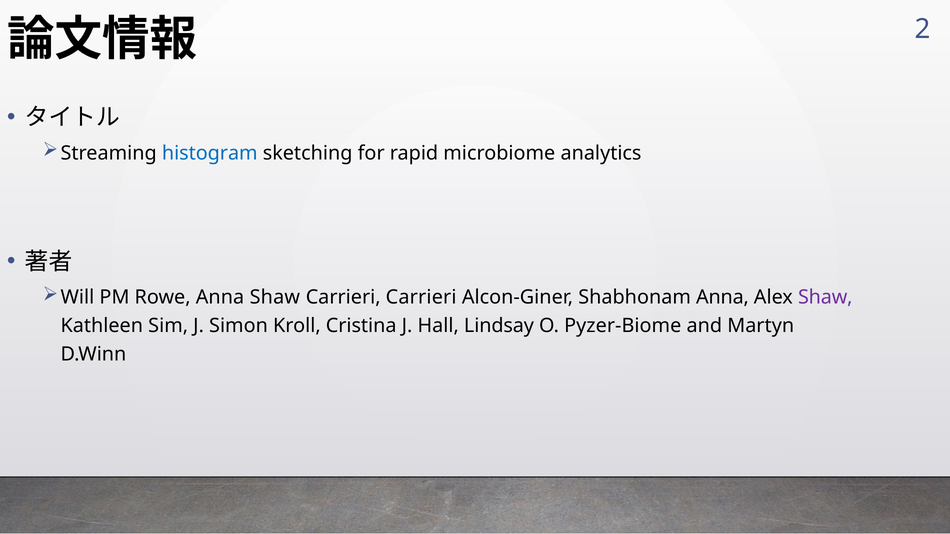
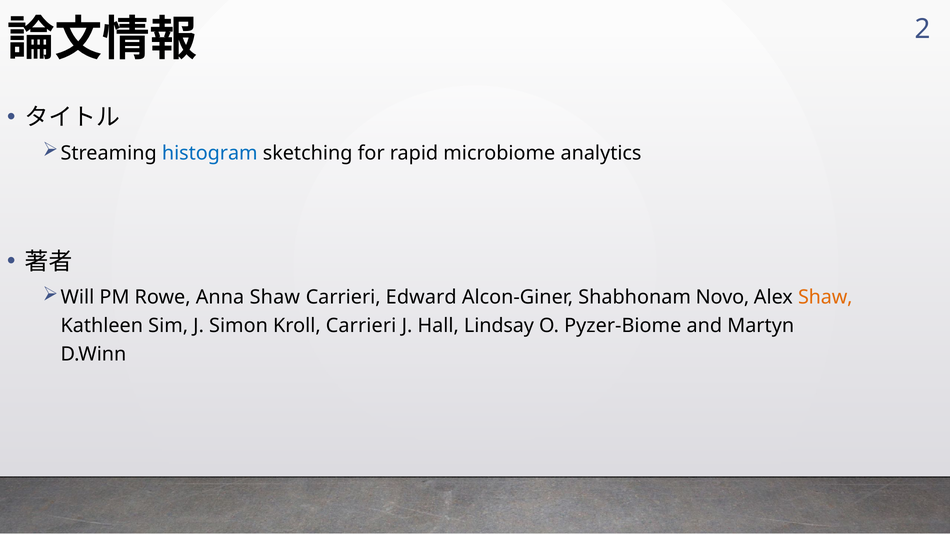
Carrieri Carrieri: Carrieri -> Edward (421, 298)
Shabhonam Anna: Anna -> Novo (722, 298)
Shaw colour: purple -> orange (825, 298)
Kroll Cristina: Cristina -> Carrieri (361, 326)
